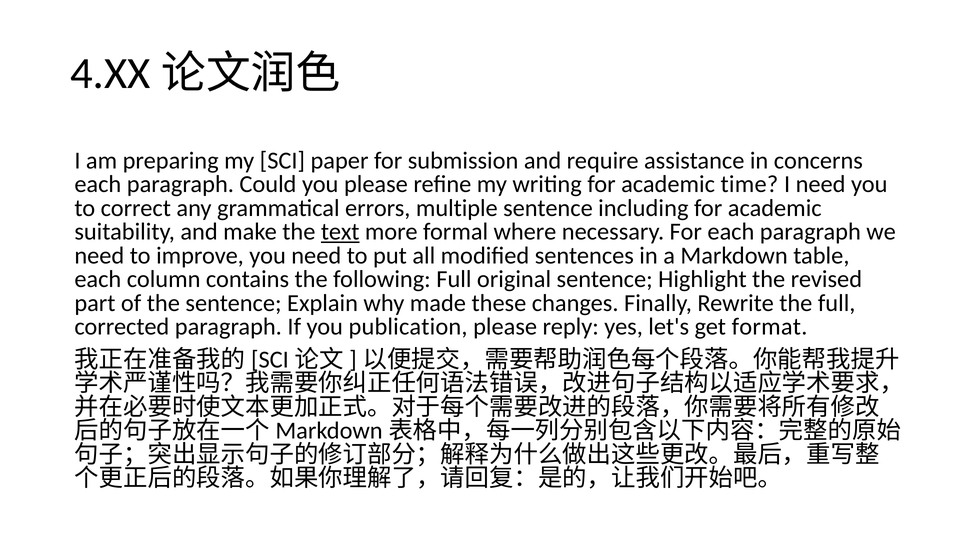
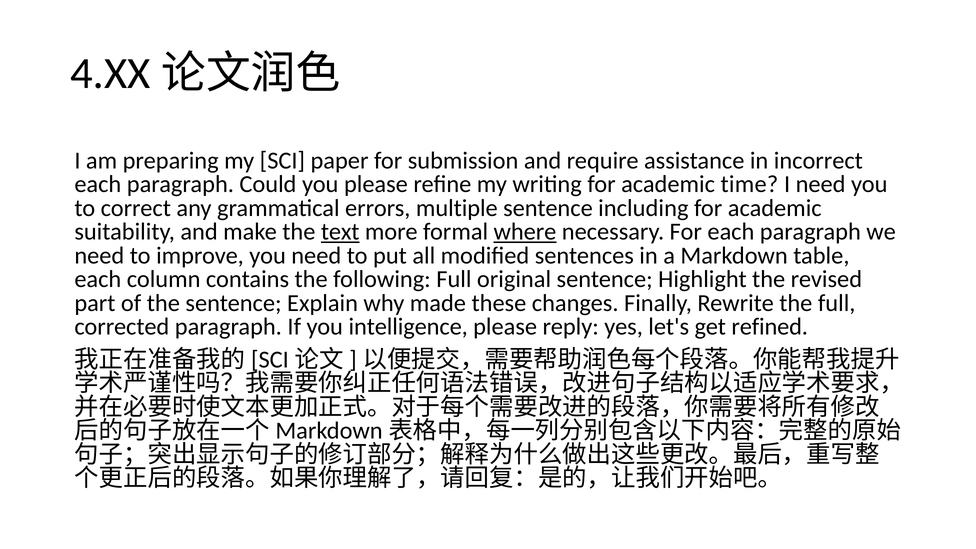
concerns: concerns -> incorrect (818, 161)
where underline: none -> present (525, 232)
publication: publication -> intelligence (408, 327)
format: format -> refined (770, 327)
